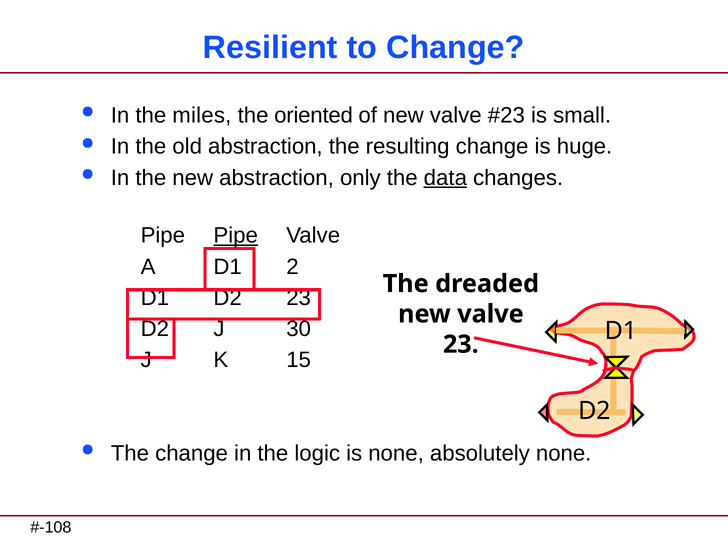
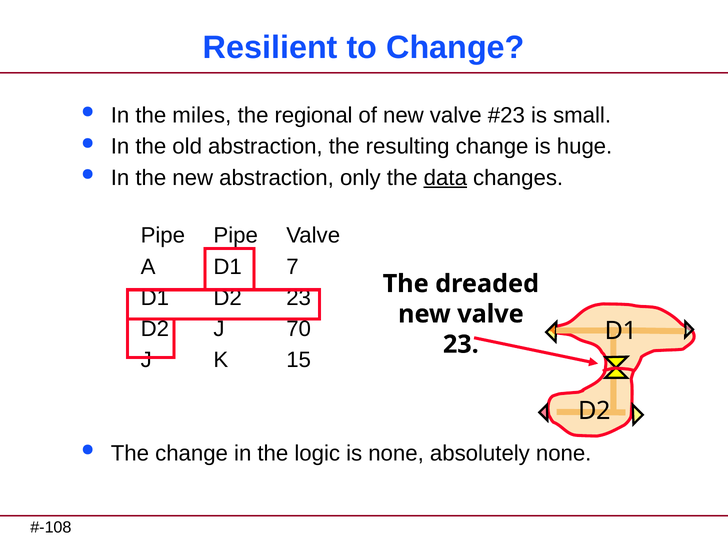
oriented: oriented -> regional (314, 116)
Pipe underline: present -> none (236, 236)
2: 2 -> 7 (292, 267)
30: 30 -> 70 (299, 329)
